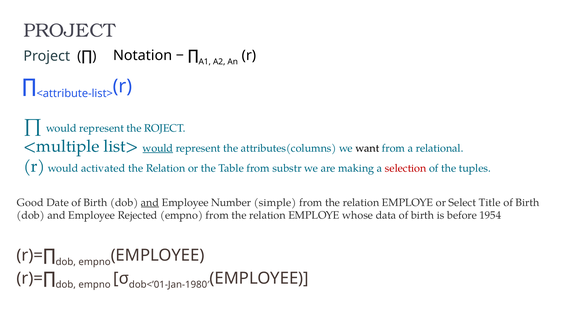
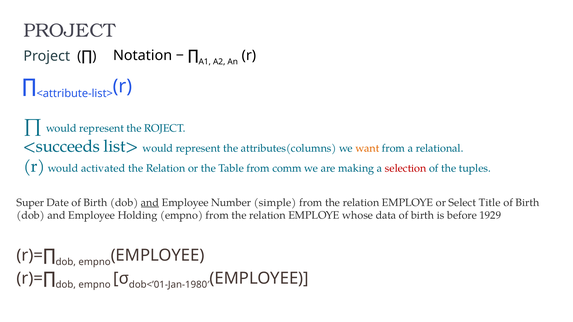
<multiple: <multiple -> <succeeds (62, 146)
would underline: present -> none (158, 148)
want colour: black -> orange (367, 148)
substr: substr -> comm (287, 168)
Good: Good -> Super (30, 203)
Rejected: Rejected -> Holding (138, 216)
1954: 1954 -> 1929 (490, 216)
